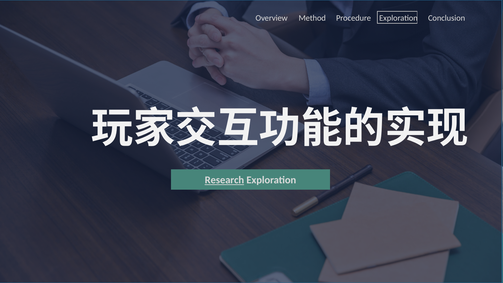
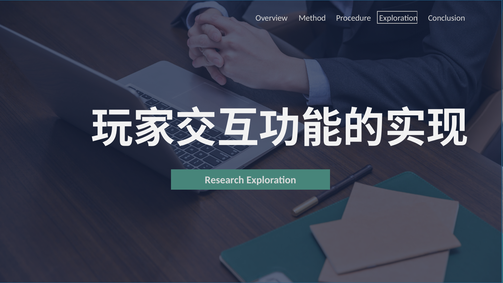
Research underline: present -> none (224, 180)
